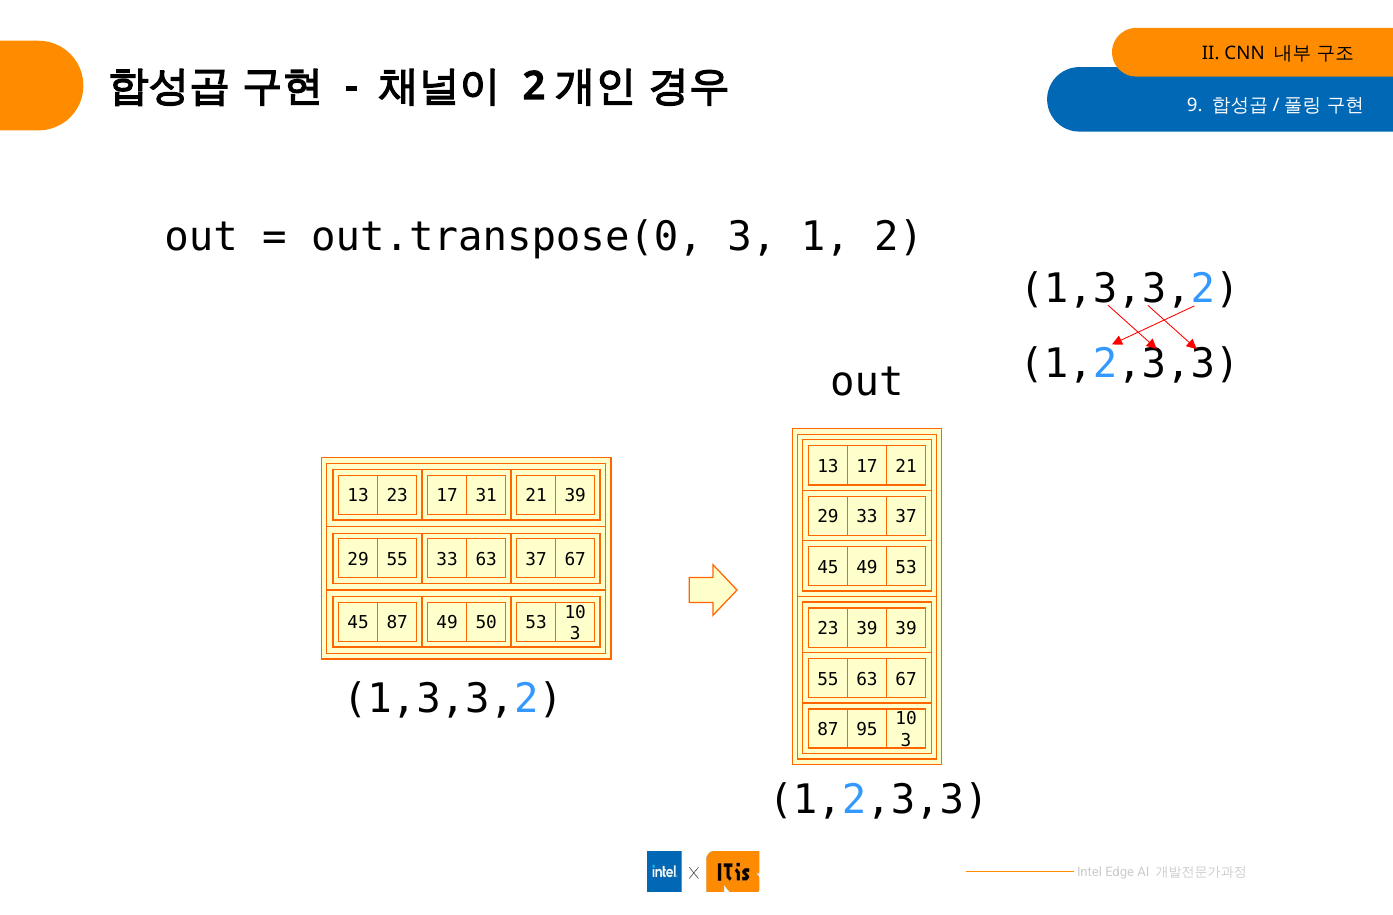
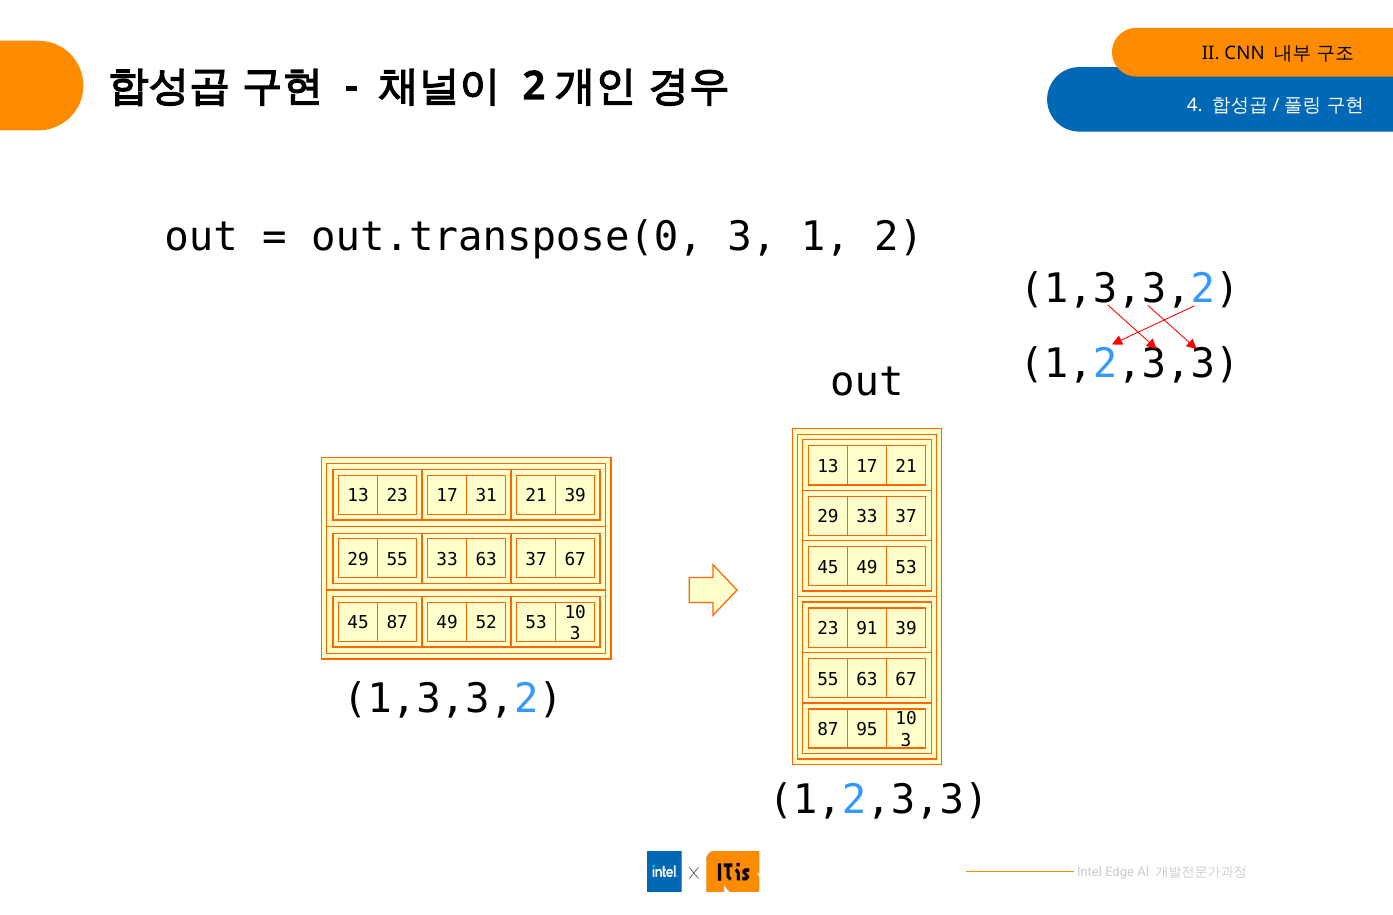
9: 9 -> 4 (1195, 105)
50: 50 -> 52 (486, 623)
23 39: 39 -> 91 (867, 629)
